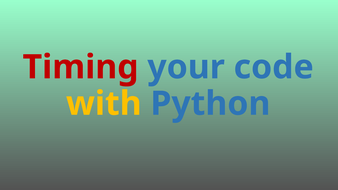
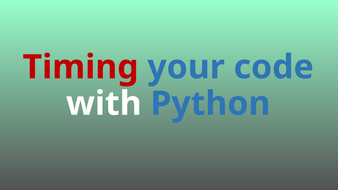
with colour: yellow -> white (104, 104)
